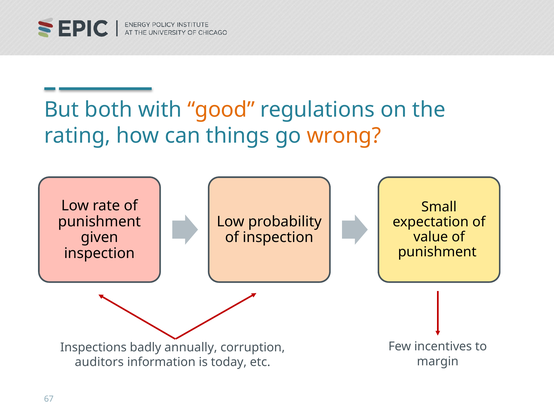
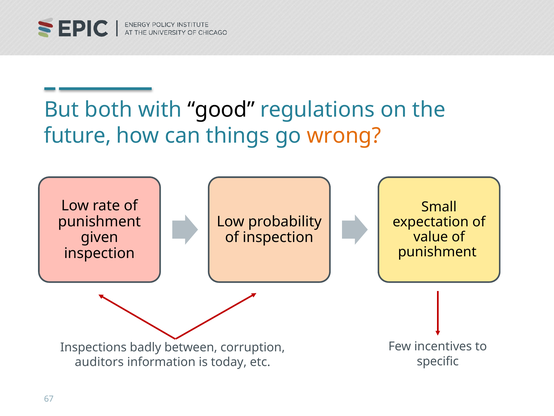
good colour: orange -> black (221, 110)
rating: rating -> future (78, 135)
annually: annually -> between (191, 347)
margin: margin -> specific (438, 361)
